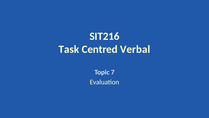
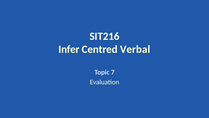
Task: Task -> Infer (69, 49)
